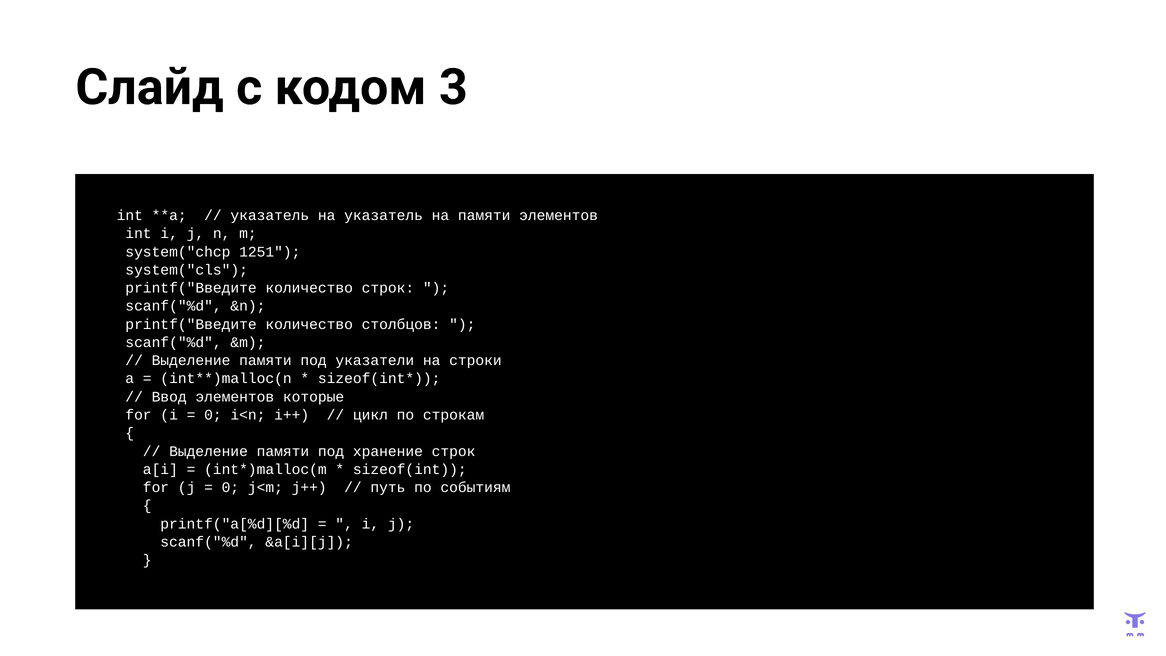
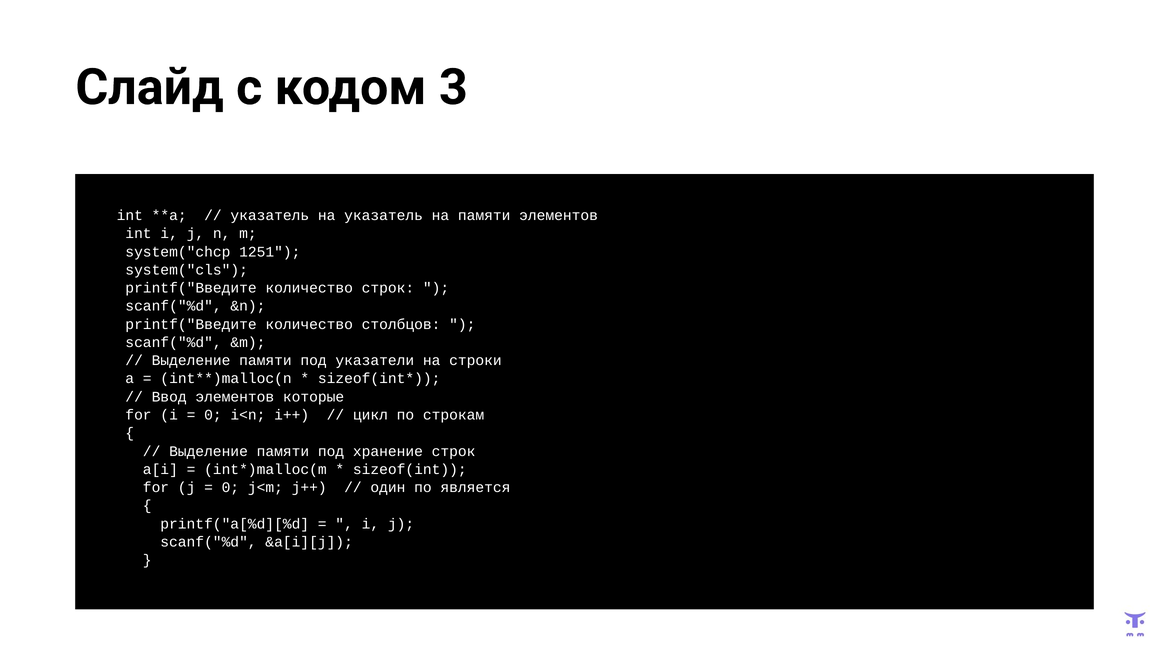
путь: путь -> один (388, 487)
событиям: событиям -> является (475, 487)
